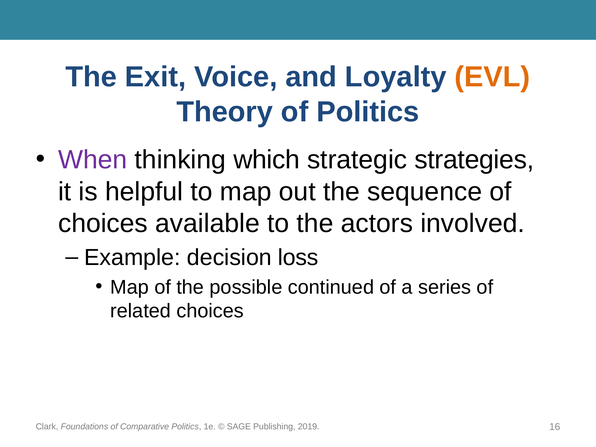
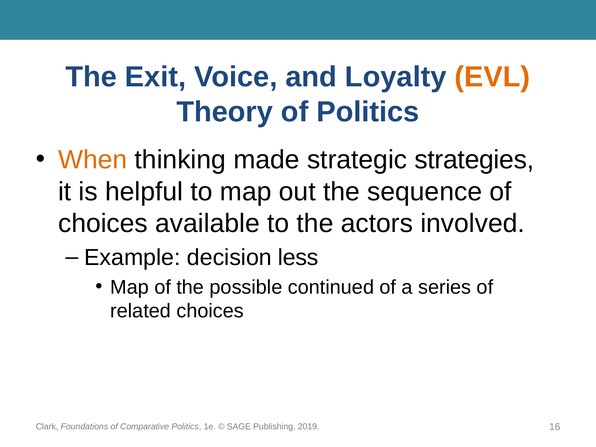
When colour: purple -> orange (93, 160)
which: which -> made (267, 160)
loss: loss -> less (298, 258)
